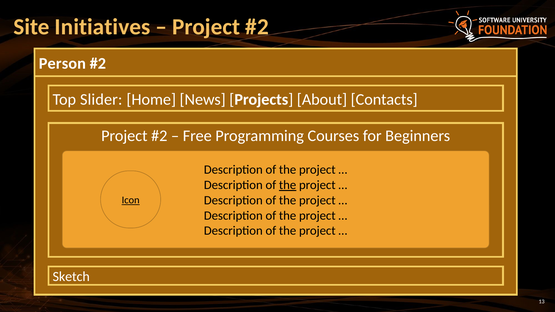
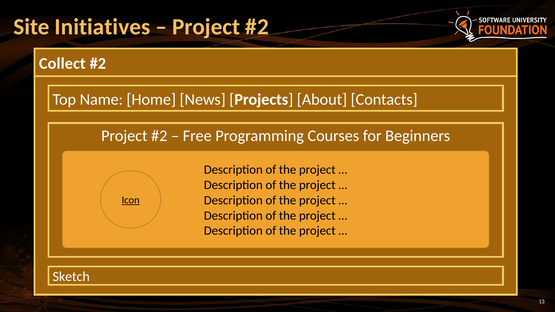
Person: Person -> Collect (62, 64)
Slider: Slider -> Name (101, 99)
the underline: present -> none (288, 185)
